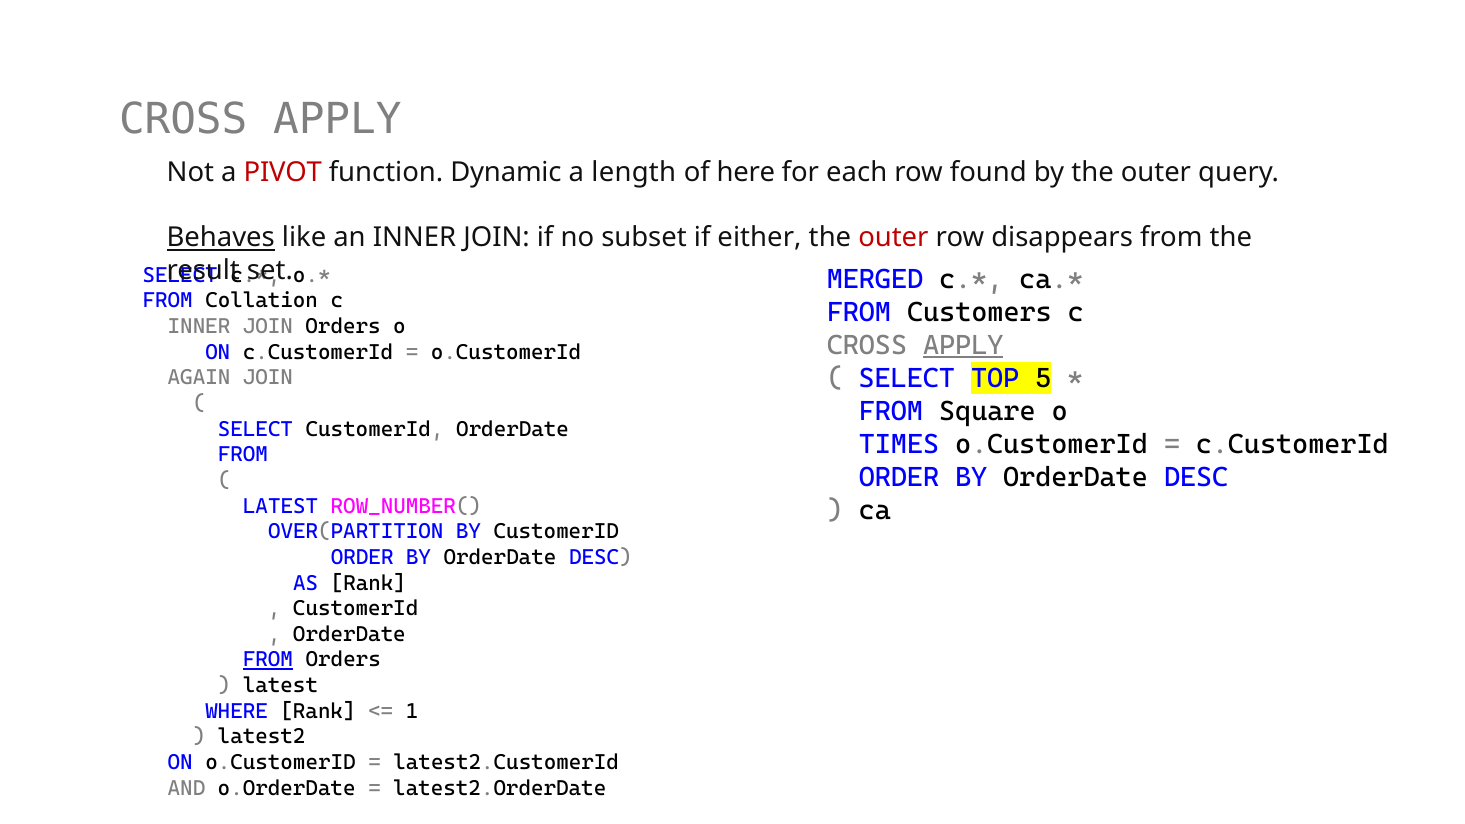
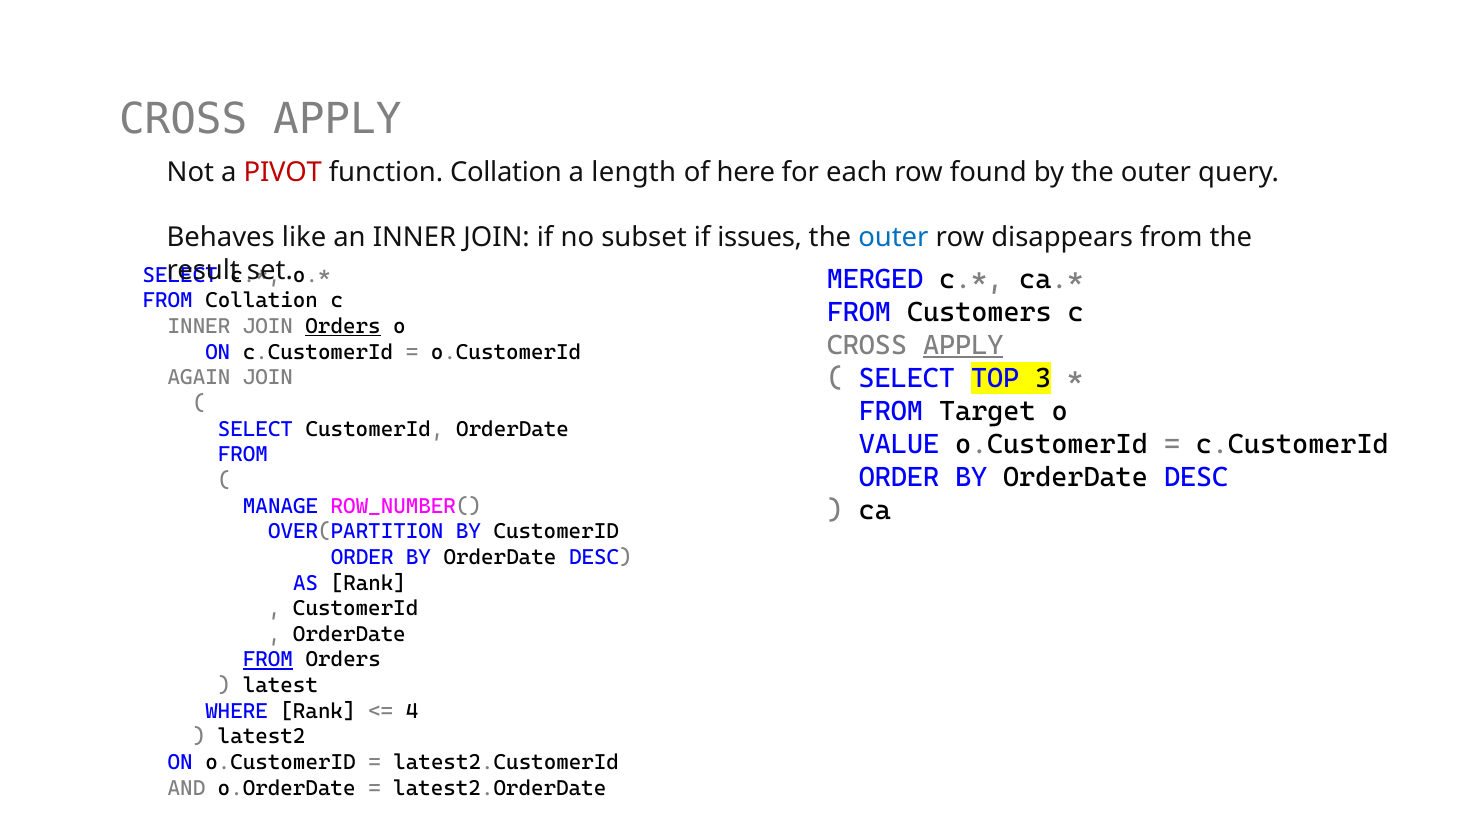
function Dynamic: Dynamic -> Collation (506, 172)
Behaves underline: present -> none (221, 238)
either: either -> issues (760, 238)
outer colour: red -> blue (893, 238)
Orders underline: none -> present (343, 327)
5: 5 -> 3 (1043, 378)
Square: Square -> Target (987, 411)
TIMES: TIMES -> VALUE (899, 444)
LATEST: LATEST -> MANAGE (281, 506)
1: 1 -> 4 (412, 711)
